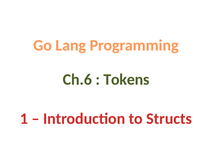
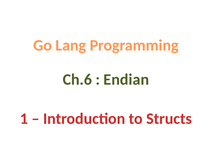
Tokens: Tokens -> Endian (126, 79)
